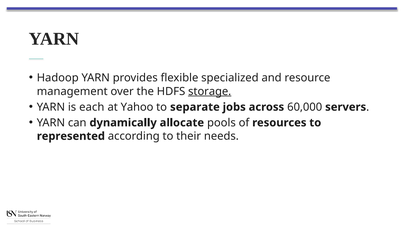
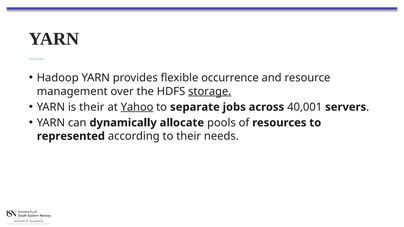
specialized: specialized -> occurrence (230, 78)
is each: each -> their (92, 107)
Yahoo underline: none -> present (137, 107)
60,000: 60,000 -> 40,001 (305, 107)
